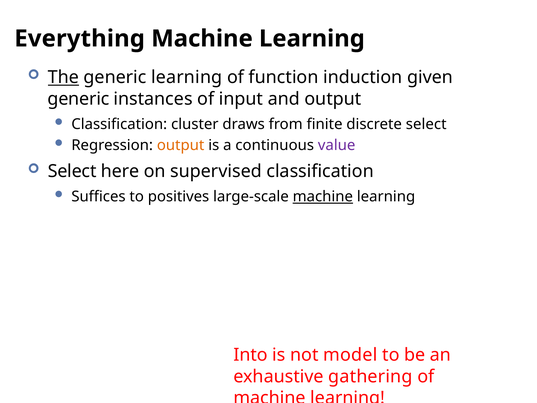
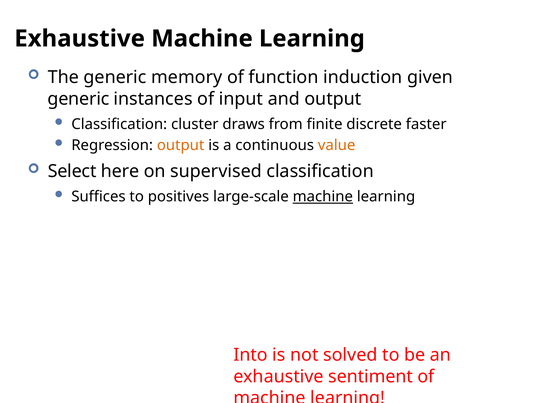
Everything: Everything -> Exhaustive (80, 39)
The underline: present -> none (63, 77)
generic learning: learning -> memory (187, 77)
discrete select: select -> faster (426, 124)
value colour: purple -> orange (337, 145)
model: model -> solved (350, 355)
gathering: gathering -> sentiment (371, 376)
